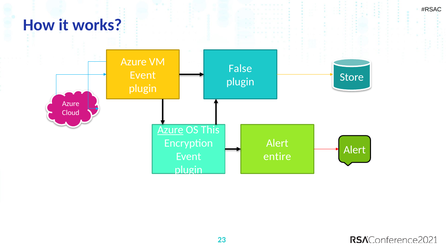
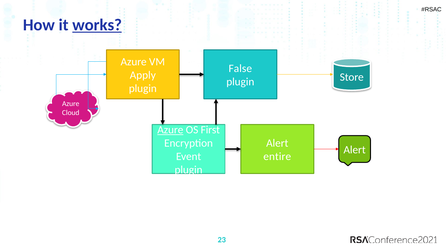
works underline: none -> present (97, 25)
Event: Event -> Apply (143, 75)
This: This -> First (210, 130)
